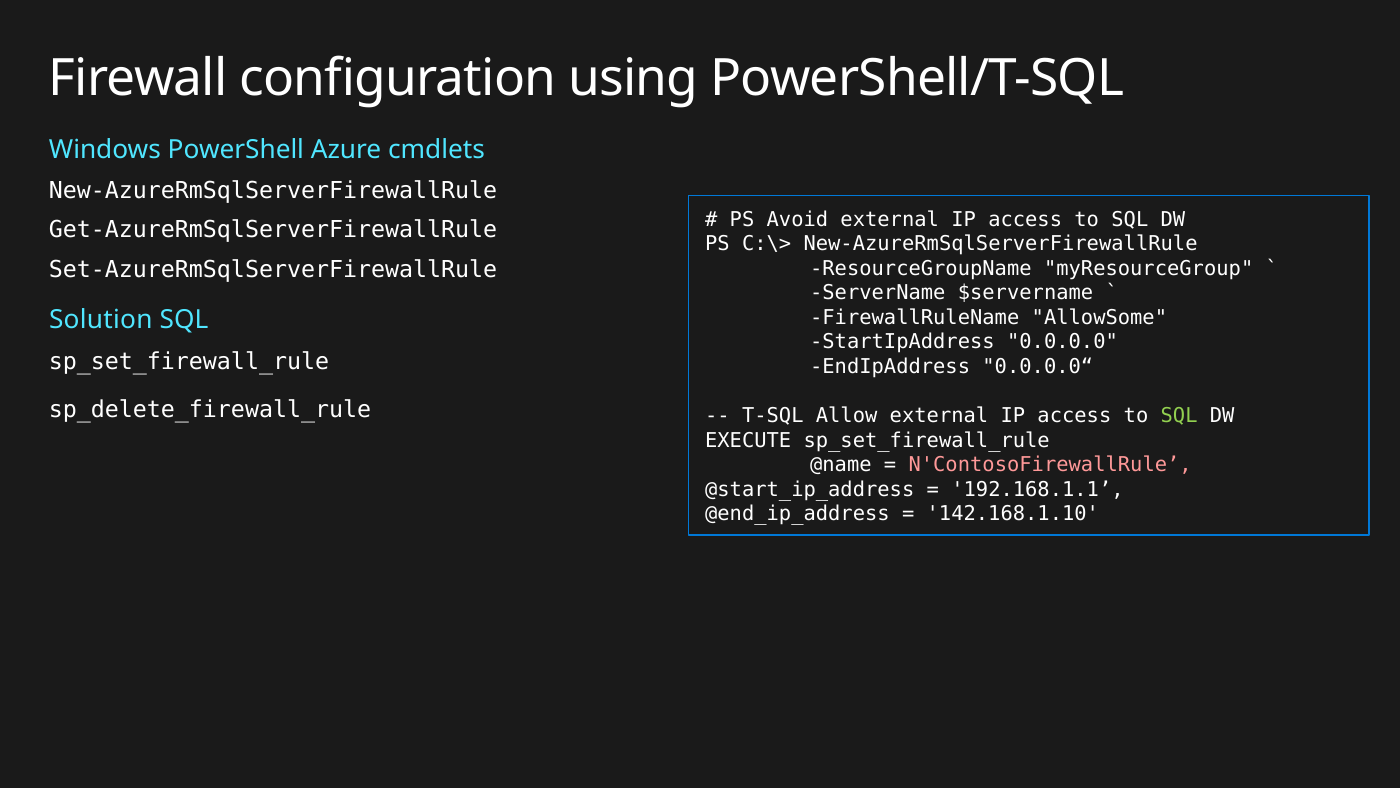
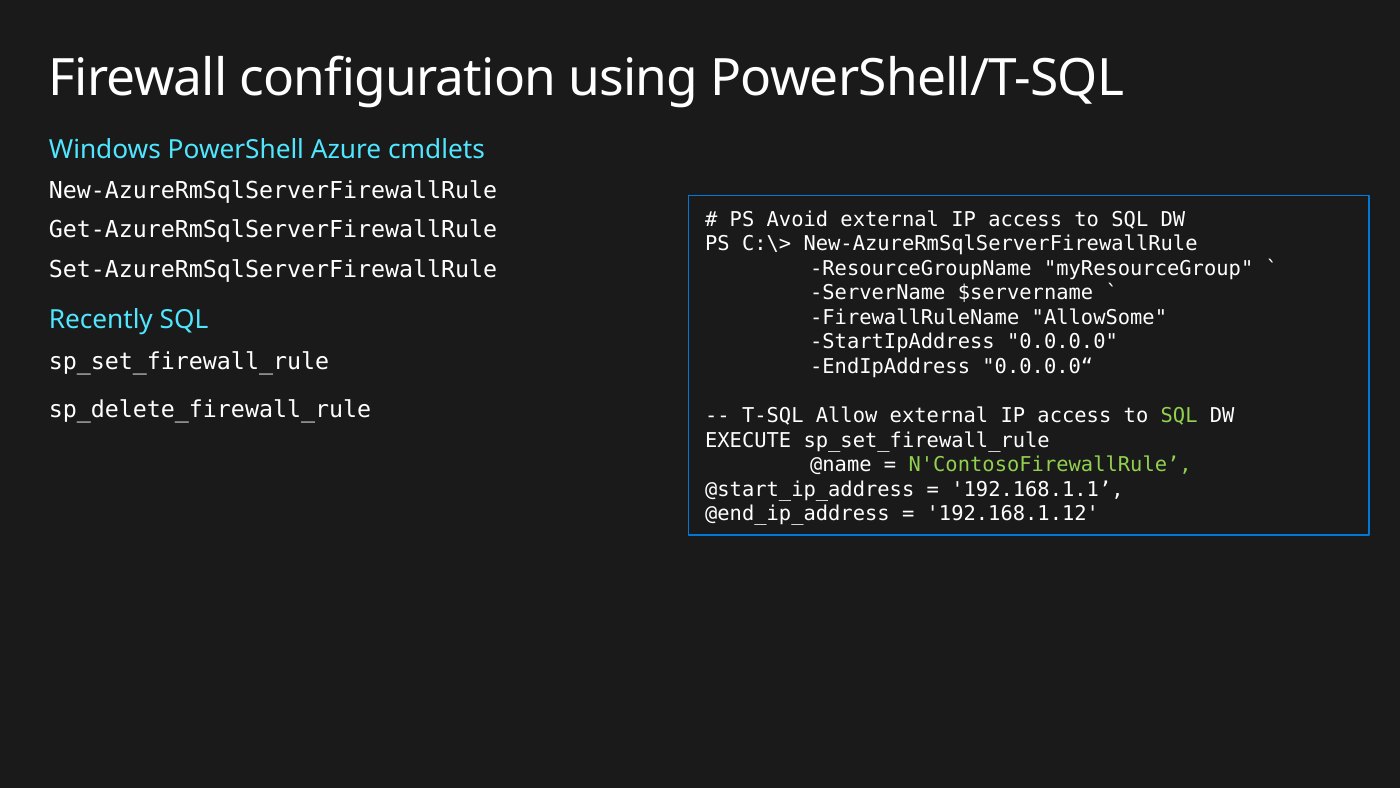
Solution: Solution -> Recently (101, 320)
N'ContosoFirewallRule colour: pink -> light green (1050, 465)
142.168.1.10: 142.168.1.10 -> 192.168.1.12 (1013, 514)
